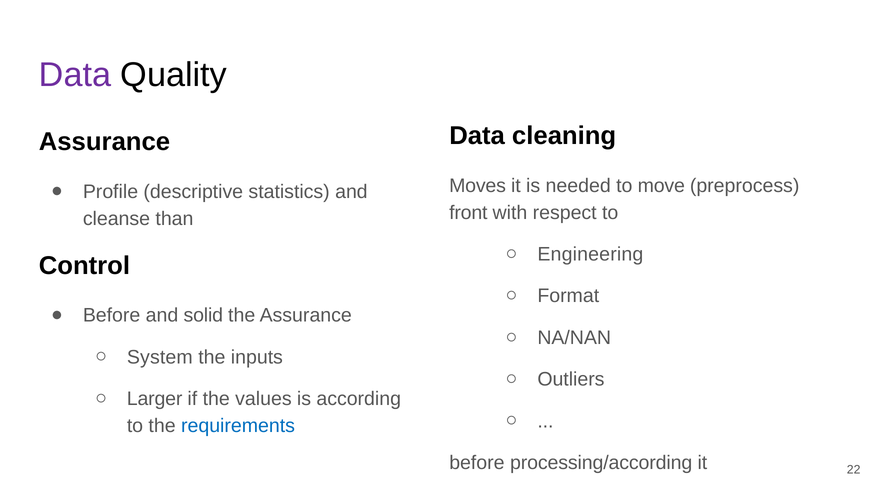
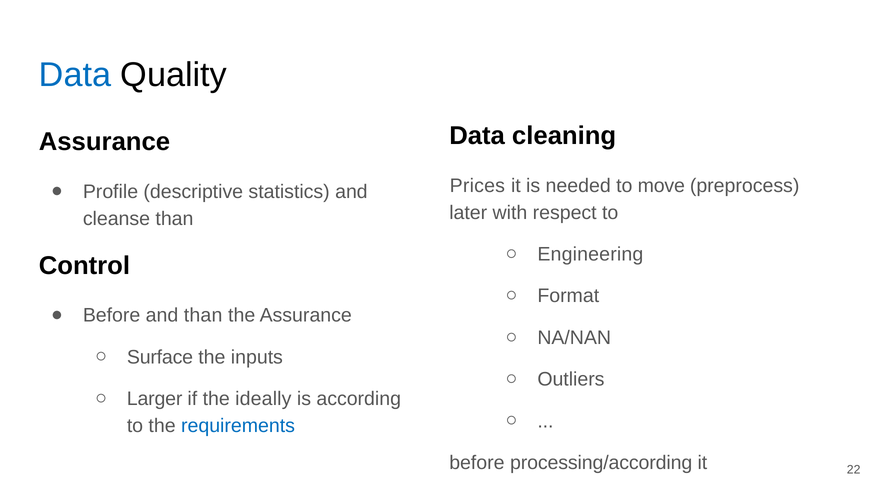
Data colour: purple -> blue (75, 75)
Moves: Moves -> Prices (477, 185)
front: front -> later (468, 212)
and solid: solid -> than (203, 315)
System: System -> Surface (160, 357)
values: values -> ideally (263, 398)
